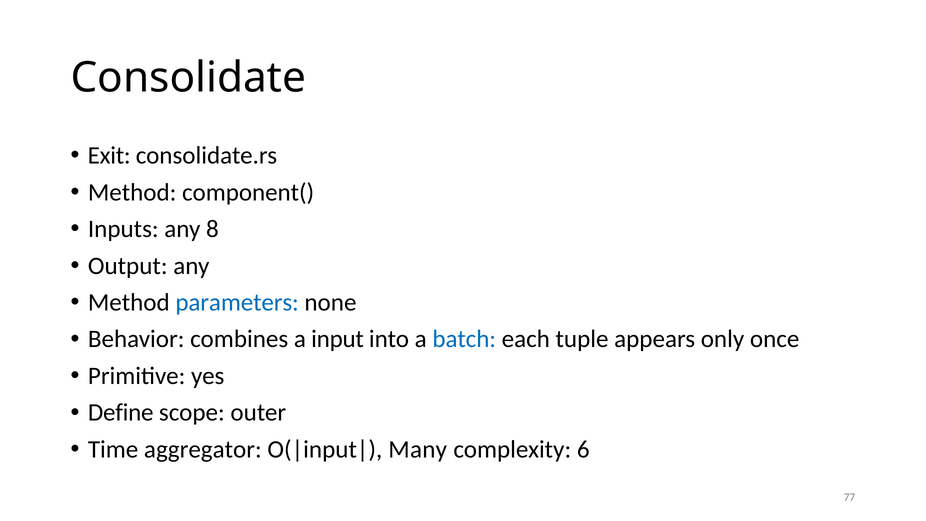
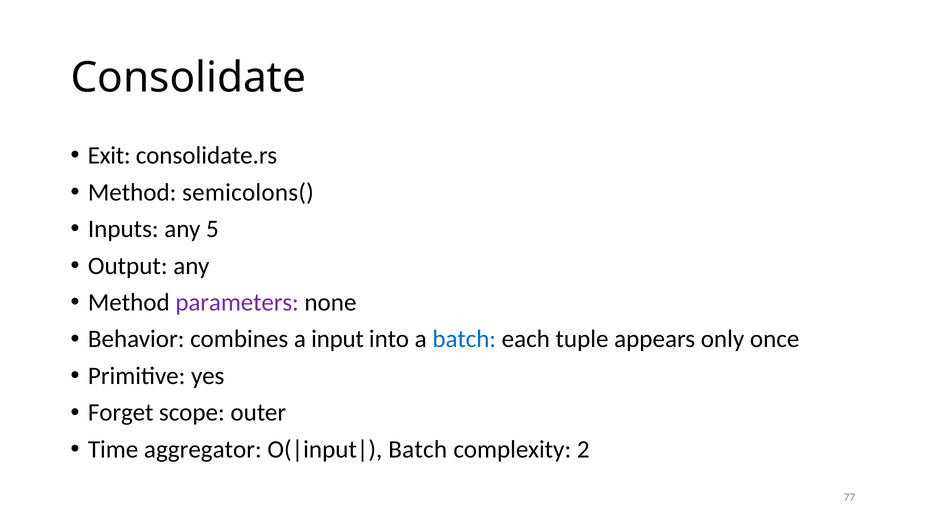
component(: component( -> semicolons( (248, 192)
8: 8 -> 5 (212, 229)
parameters colour: blue -> purple (237, 302)
Define: Define -> Forget (121, 413)
Many: Many -> Batch (418, 449)
6: 6 -> 2 (583, 449)
